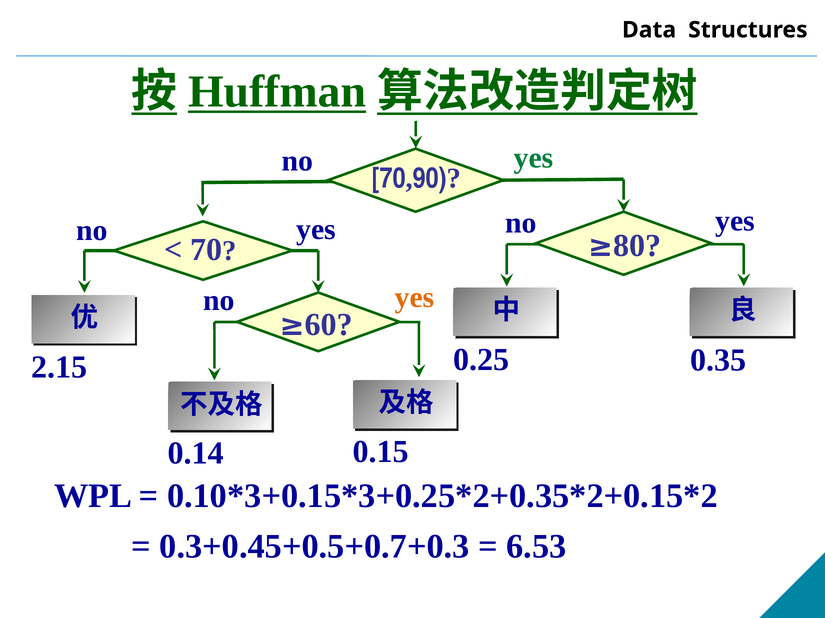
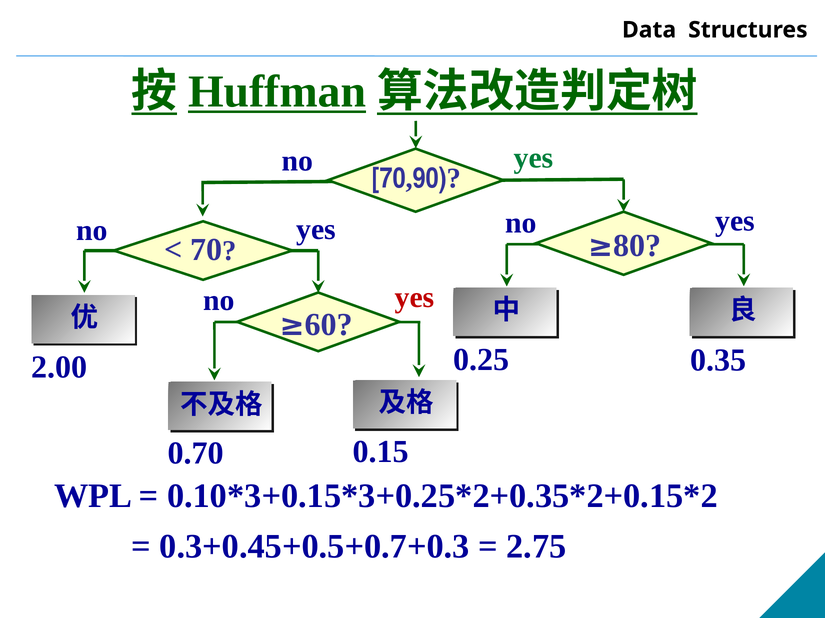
yes colour: orange -> red (415, 298)
2.15: 2.15 -> 2.00 (59, 368)
0.14: 0.14 -> 0.70 (196, 454)
6.53: 6.53 -> 2.75 (536, 547)
